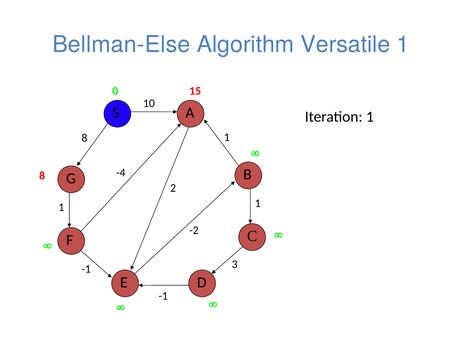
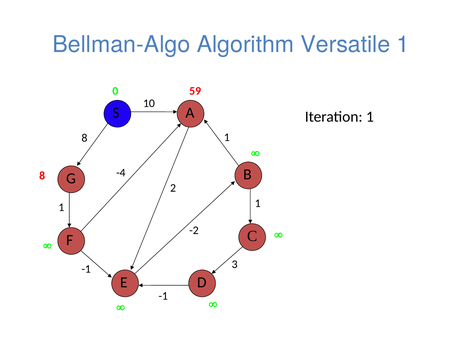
Bellman-Else: Bellman-Else -> Bellman-Algo (121, 44)
15: 15 -> 59 (195, 91)
